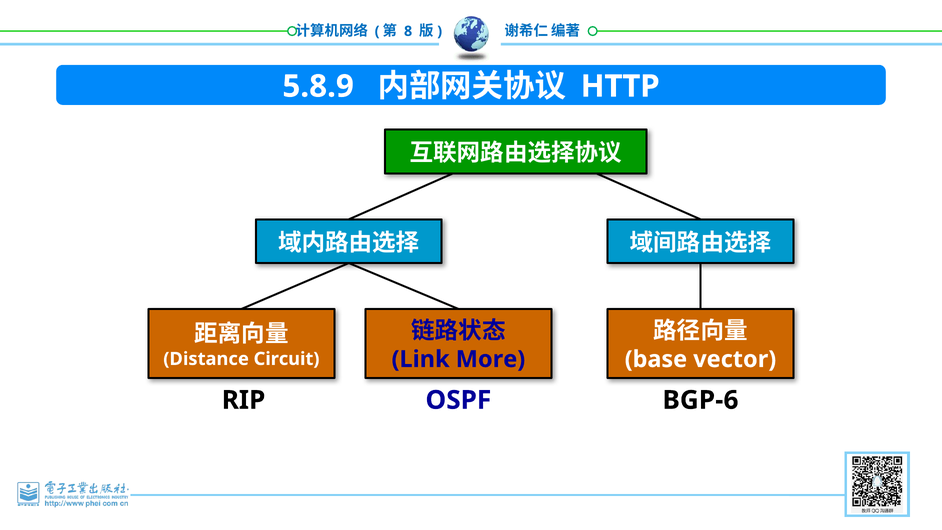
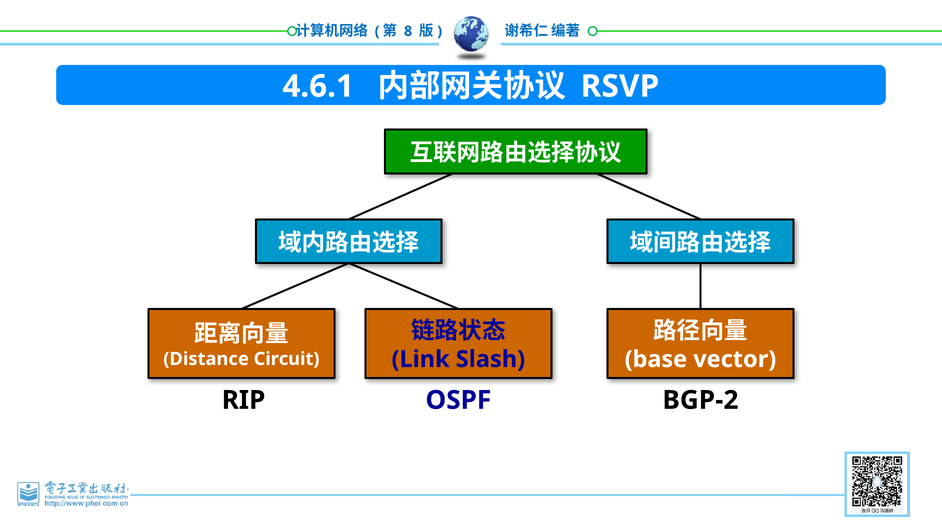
5.8.9: 5.8.9 -> 4.6.1 (318, 86)
HTTP: HTTP -> RSVP (620, 86)
More: More -> Slash (490, 359)
BGP-6: BGP-6 -> BGP-2 (700, 400)
